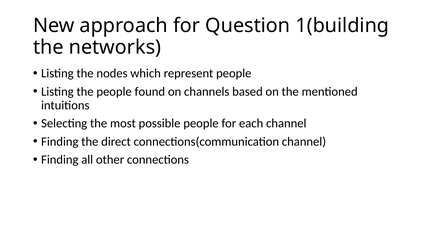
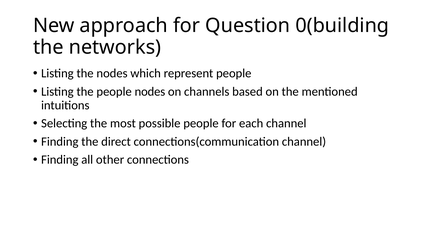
1(building: 1(building -> 0(building (342, 26)
people found: found -> nodes (150, 91)
